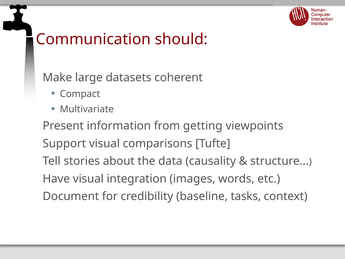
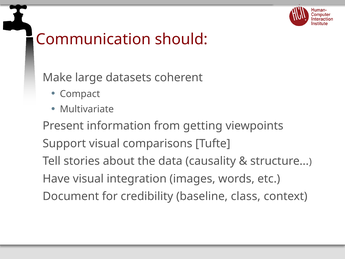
tasks: tasks -> class (246, 196)
